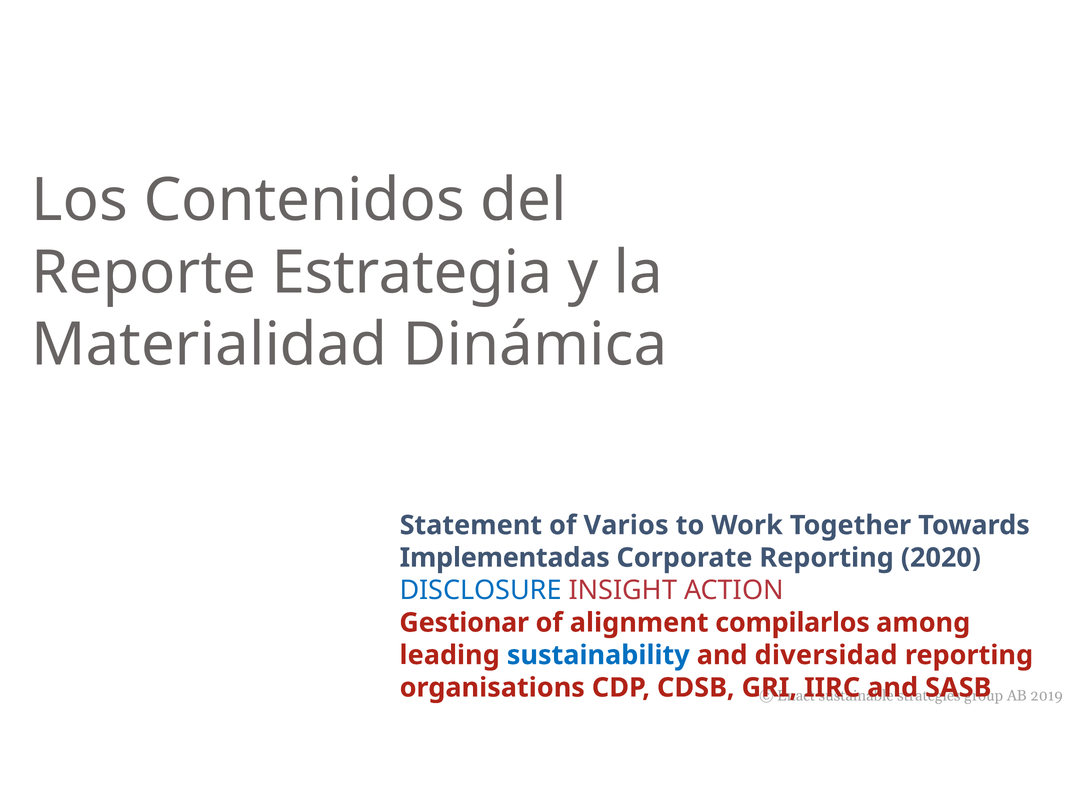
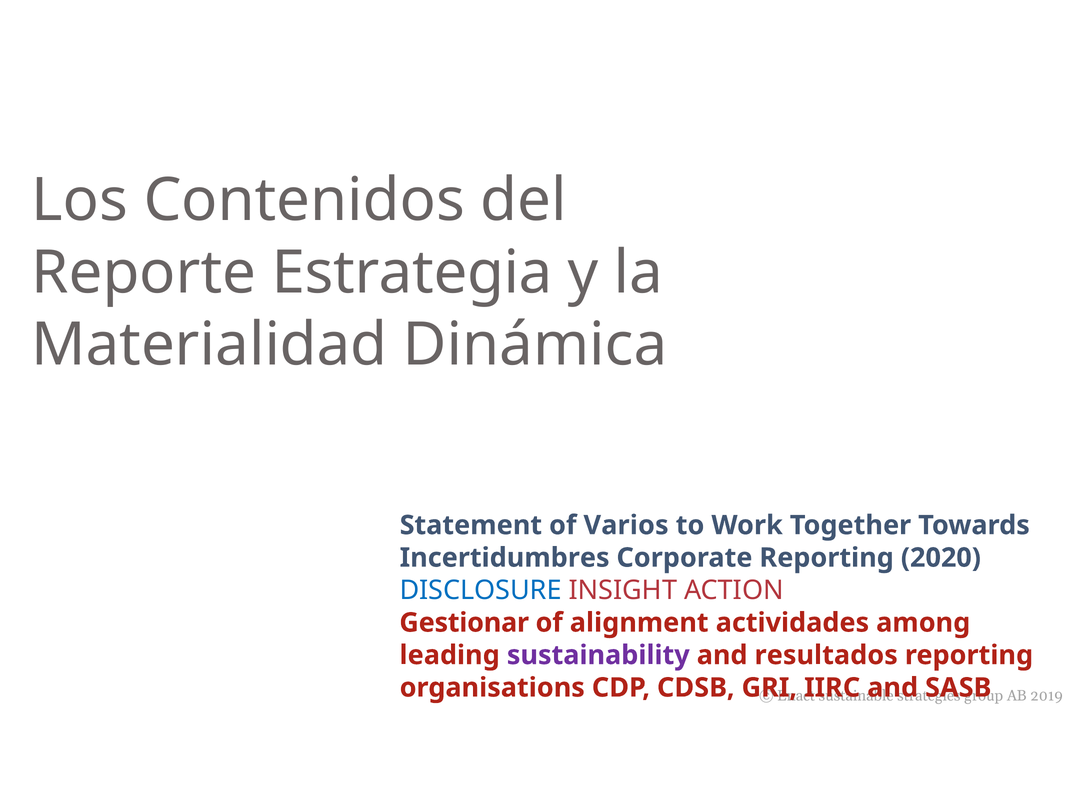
Implementadas: Implementadas -> Incertidumbres (505, 557)
compilarlos: compilarlos -> actividades (792, 622)
sustainability colour: blue -> purple (598, 655)
diversidad: diversidad -> resultados (826, 655)
